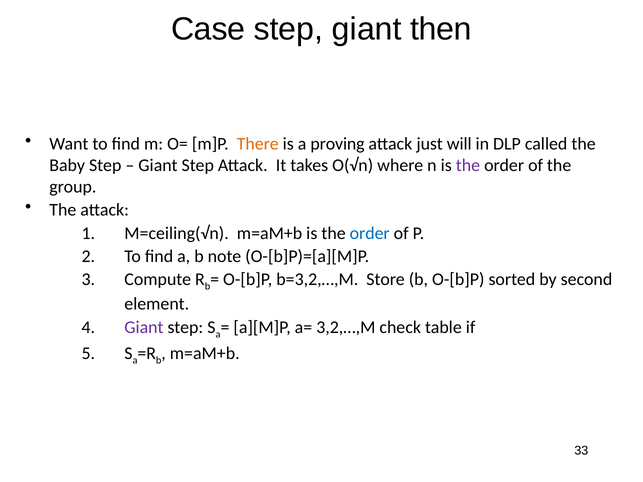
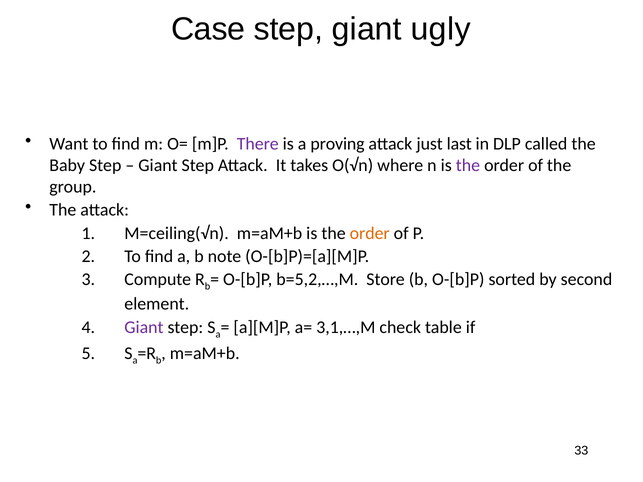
then: then -> ugly (441, 29)
There colour: orange -> purple (258, 144)
will: will -> last (459, 144)
order colour: blue -> orange (370, 233)
b=3,2,…,M: b=3,2,…,M -> b=5,2,…,M (317, 280)
3,2,…,M: 3,2,…,M -> 3,1,…,M (346, 327)
